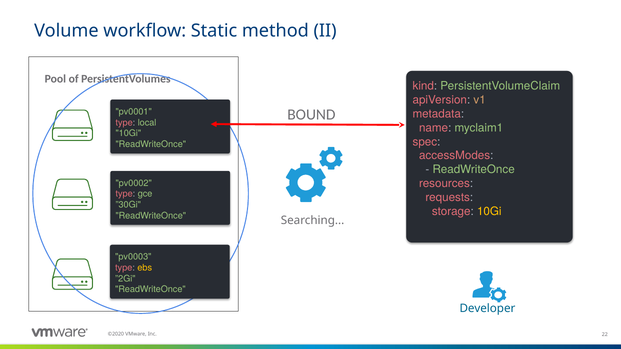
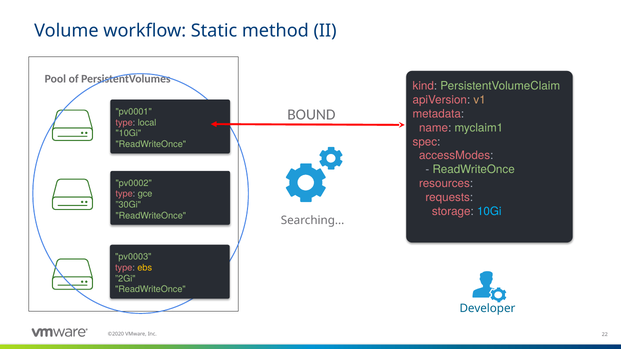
10Gi colour: yellow -> light blue (489, 212)
